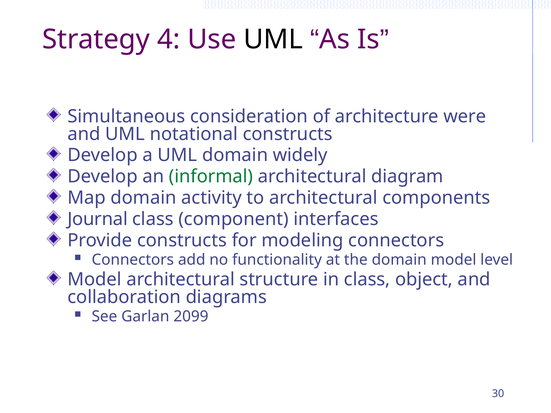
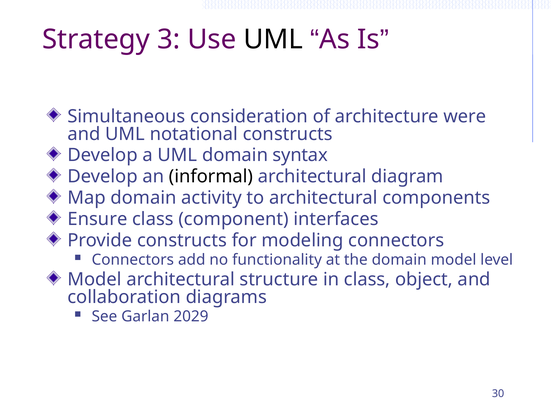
4: 4 -> 3 (169, 40)
widely: widely -> syntax (300, 155)
informal colour: green -> black (211, 177)
Journal: Journal -> Ensure (97, 219)
2099: 2099 -> 2029 (191, 317)
